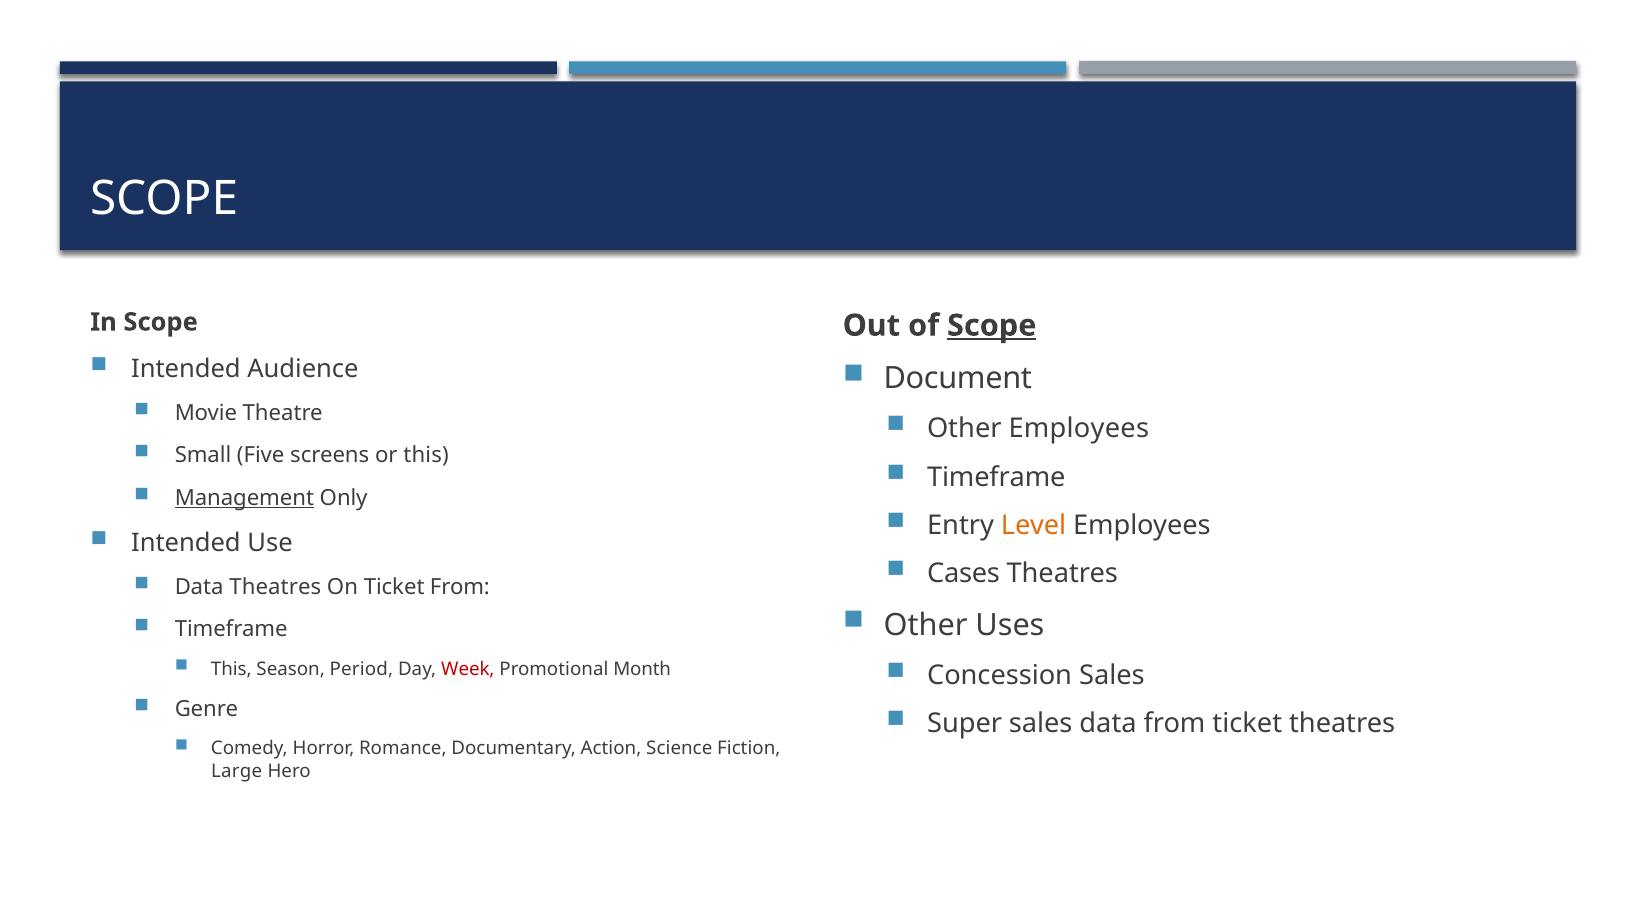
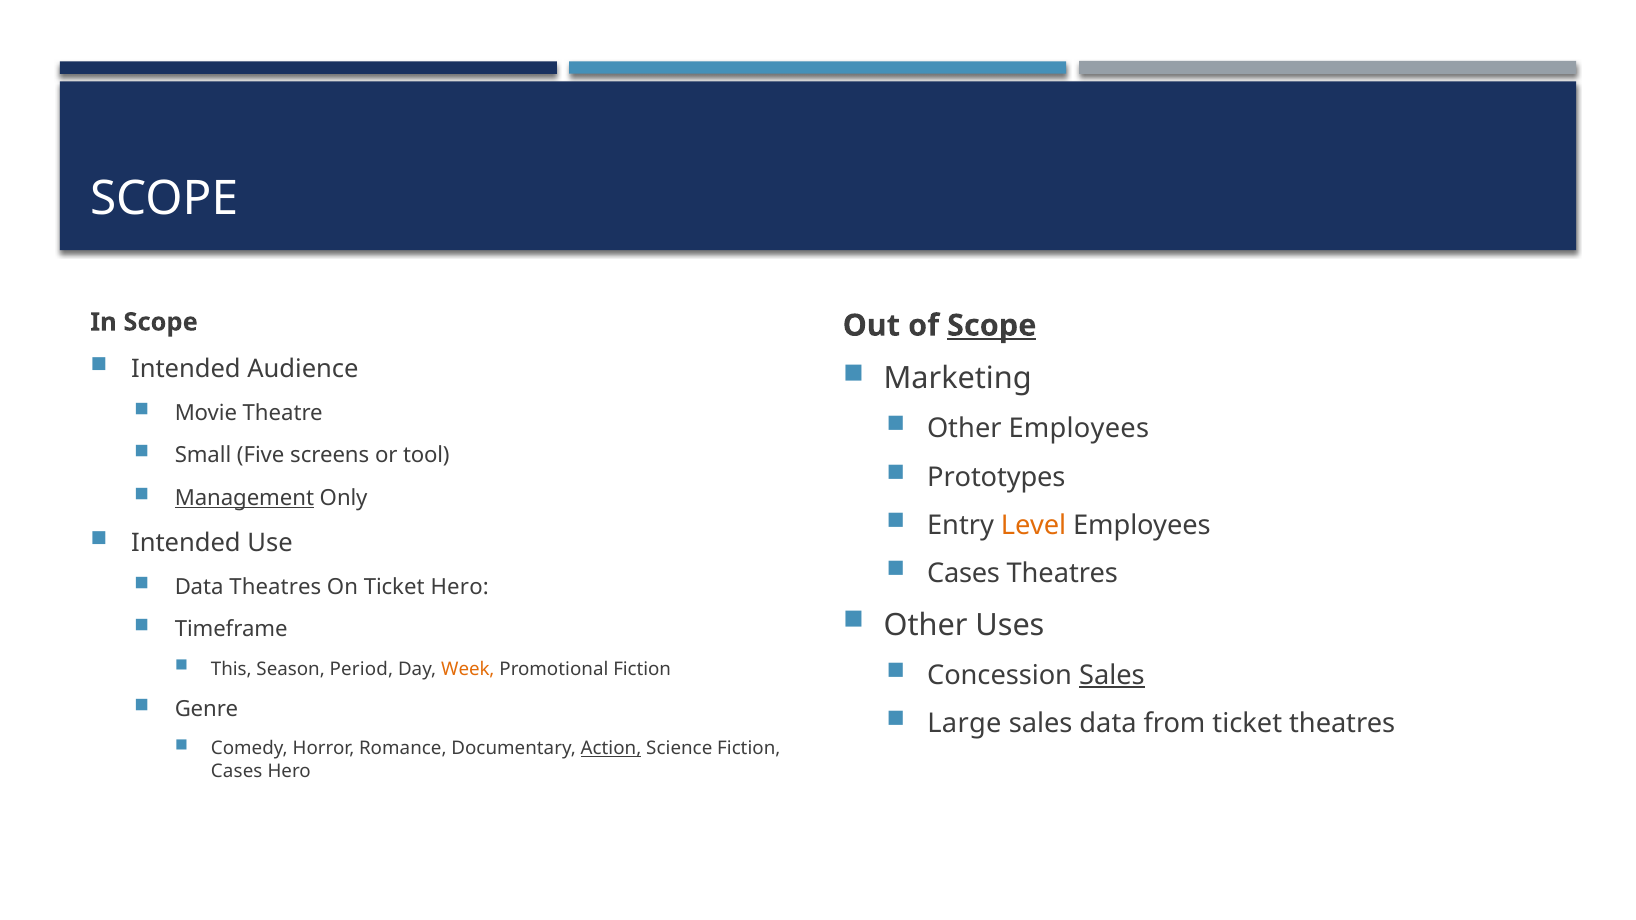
Document: Document -> Marketing (958, 379)
or this: this -> tool (426, 456)
Timeframe: Timeframe -> Prototypes (996, 477)
Ticket From: From -> Hero (460, 587)
Week colour: red -> orange (468, 669)
Promotional Month: Month -> Fiction (642, 669)
Sales underline: none -> present (1112, 676)
Super: Super -> Large (964, 724)
Action underline: none -> present (611, 749)
Large: Large -> Cases (237, 771)
